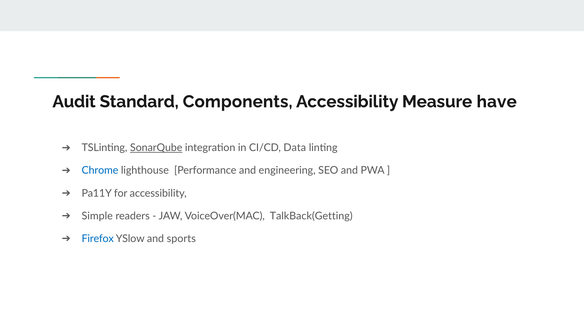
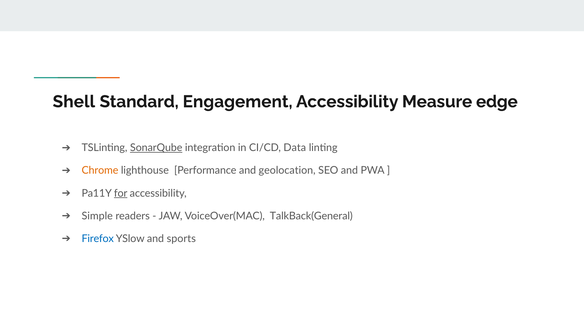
Audit: Audit -> Shell (74, 101)
Components: Components -> Engagement (238, 101)
have: have -> edge (497, 101)
Chrome colour: blue -> orange (100, 170)
engineering: engineering -> geolocation (287, 170)
for underline: none -> present (121, 193)
TalkBack(Getting: TalkBack(Getting -> TalkBack(General (311, 216)
